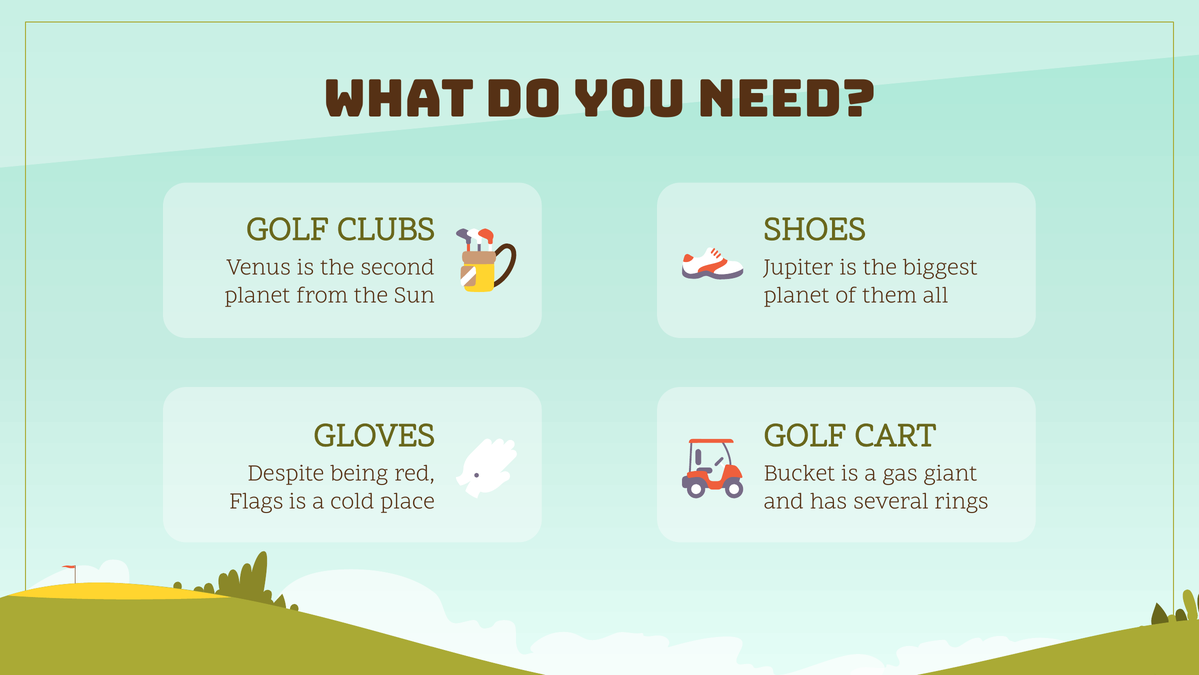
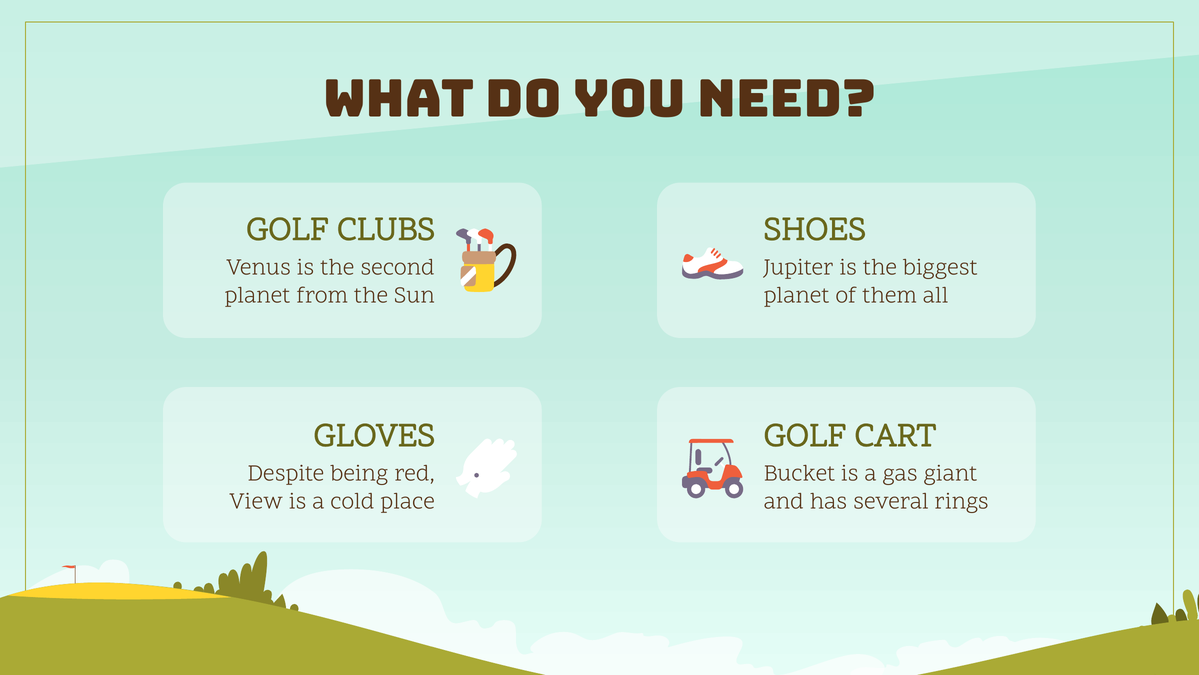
Flags: Flags -> View (256, 501)
